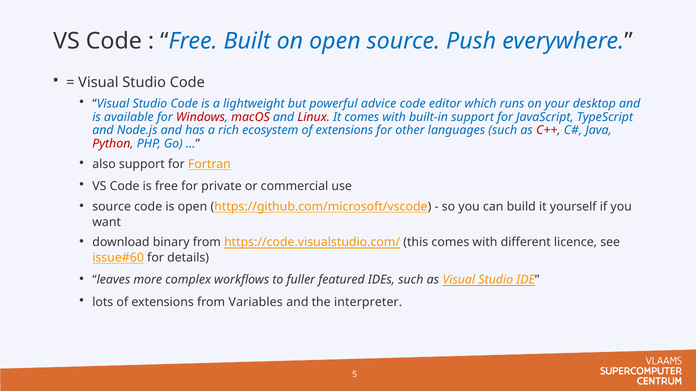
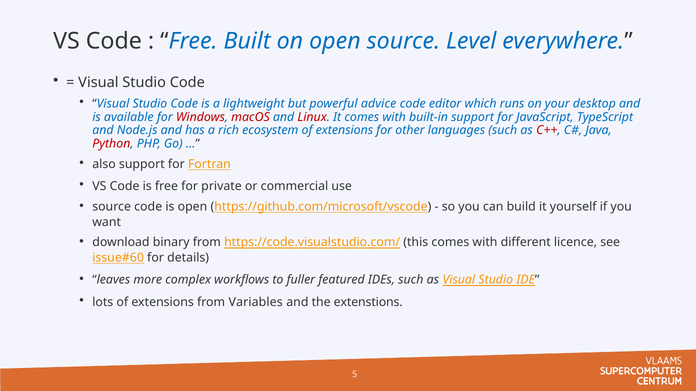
Push: Push -> Level (471, 41)
interpreter: interpreter -> extenstions (368, 303)
